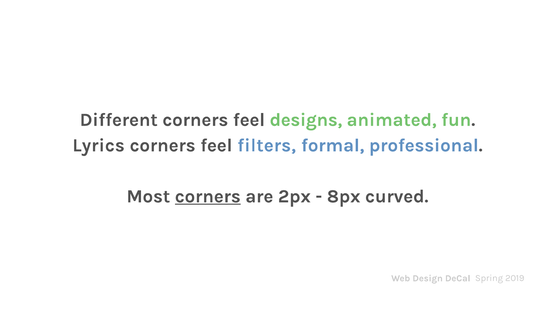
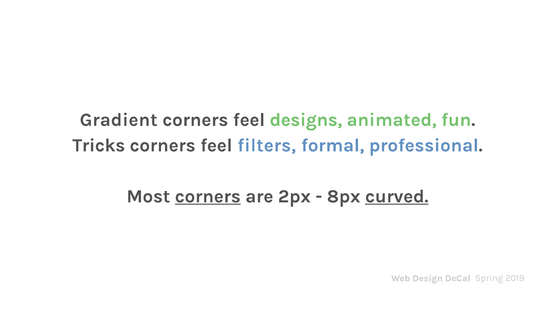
Different: Different -> Gradient (119, 120)
Lyrics: Lyrics -> Tricks (99, 145)
curved underline: none -> present (397, 196)
